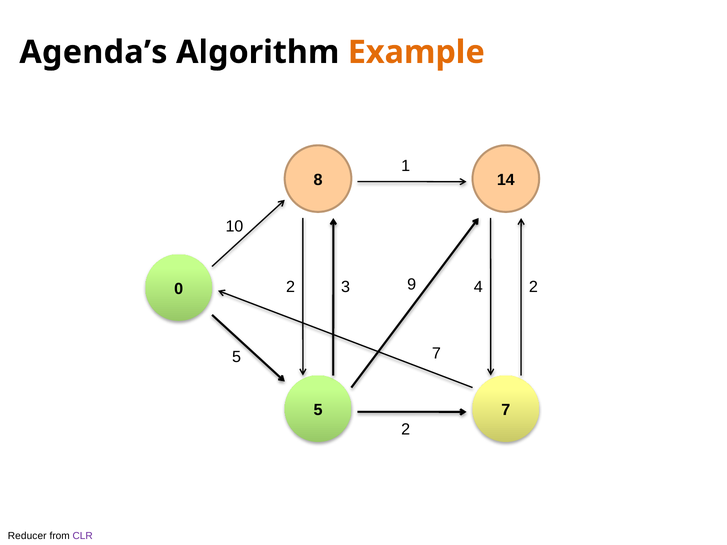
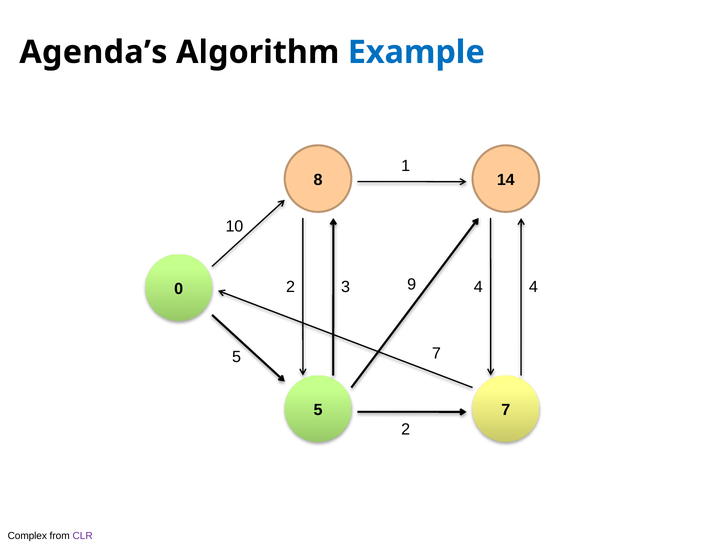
Example colour: orange -> blue (416, 52)
4 2: 2 -> 4 (533, 287)
Reducer: Reducer -> Complex (27, 536)
